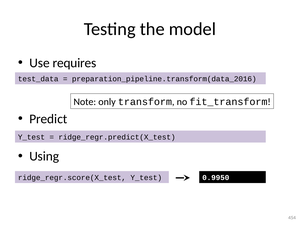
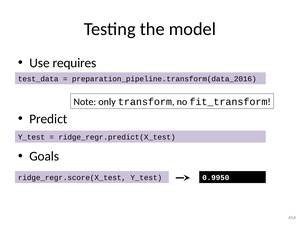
Using: Using -> Goals (44, 156)
